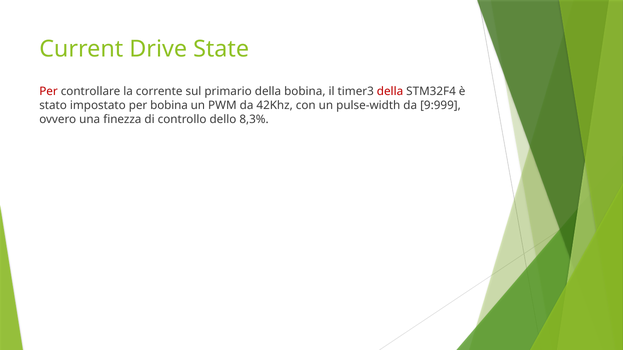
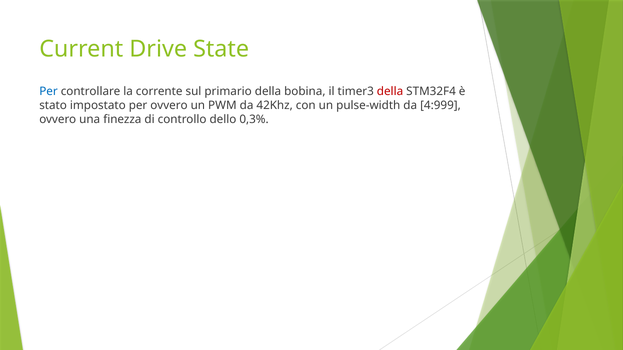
Per colour: red -> blue (49, 91)
per bobina: bobina -> ovvero (169, 105)
9:999: 9:999 -> 4:999 (440, 105)
8,3%: 8,3% -> 0,3% (254, 120)
